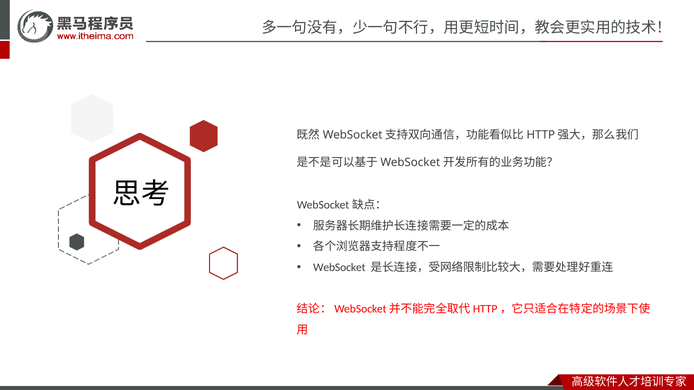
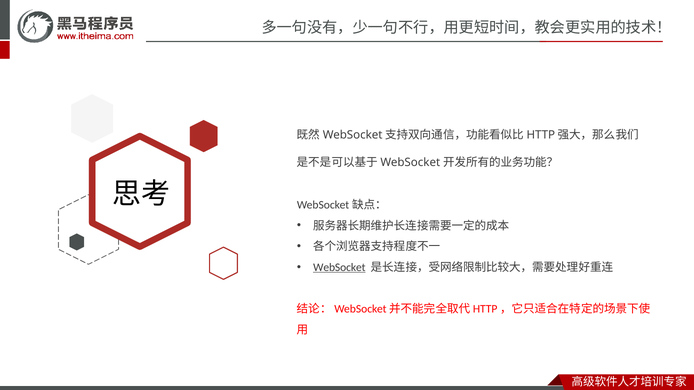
WebSocket underline: none -> present (339, 268)
